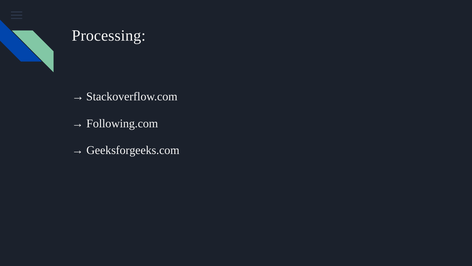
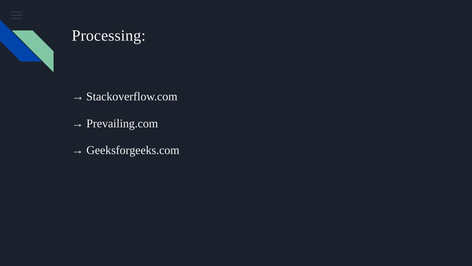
Following.com: Following.com -> Prevailing.com (122, 123)
